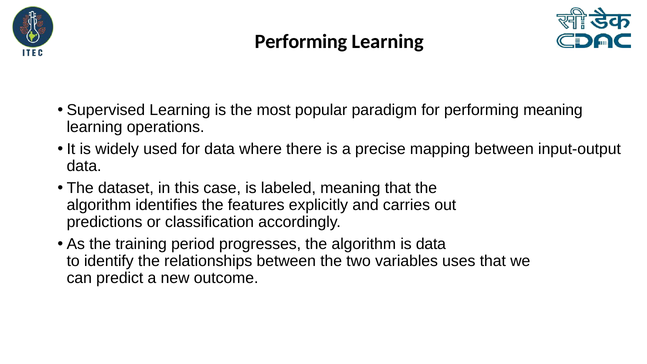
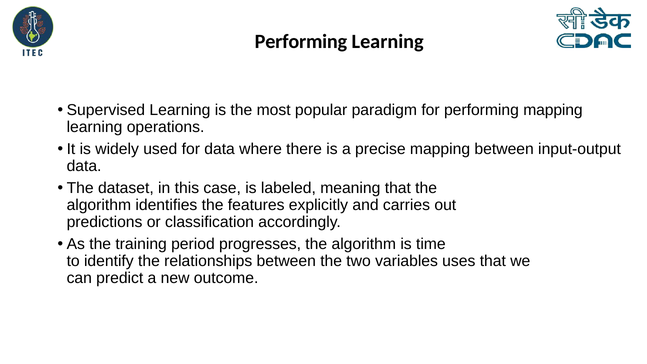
performing meaning: meaning -> mapping (553, 110)
is data: data -> time (431, 244)
